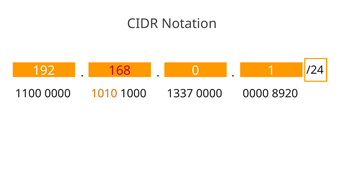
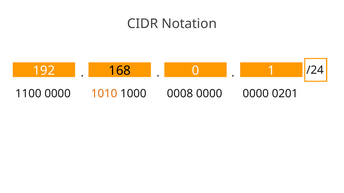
168 colour: red -> black (120, 71)
1337: 1337 -> 0008 (180, 94)
8920: 8920 -> 0201 (285, 94)
